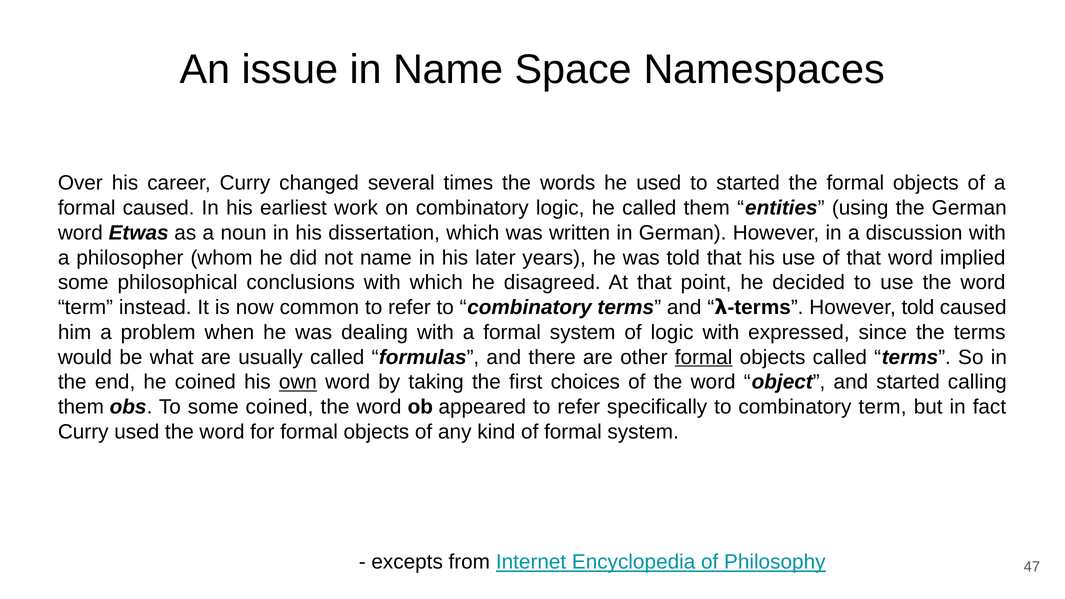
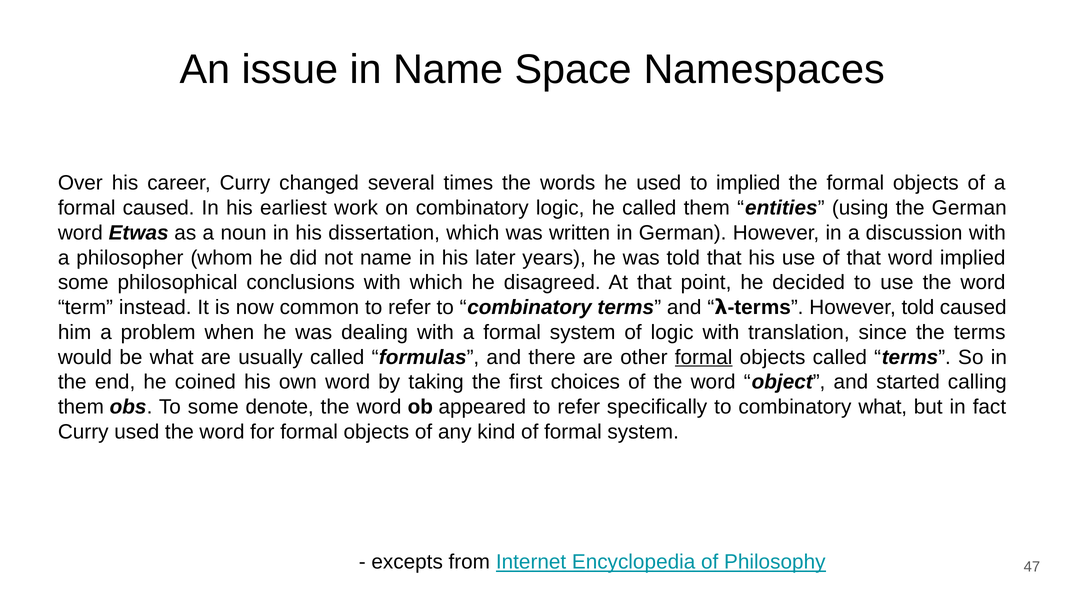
to started: started -> implied (748, 183)
expressed: expressed -> translation (799, 332)
own underline: present -> none (298, 382)
some coined: coined -> denote (280, 407)
combinatory term: term -> what (883, 407)
